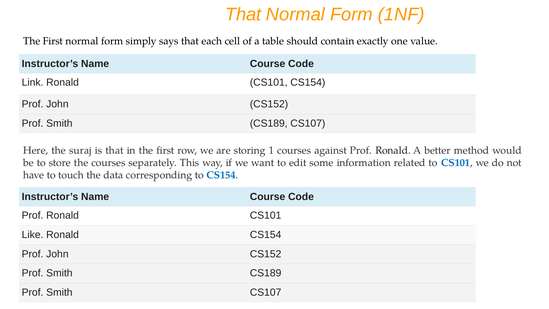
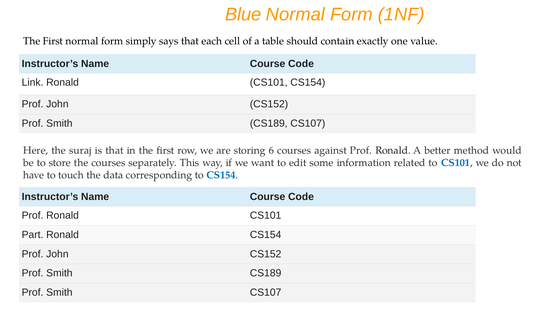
That: That -> Blue (243, 14)
1: 1 -> 6 (271, 150)
Like: Like -> Part (33, 235)
